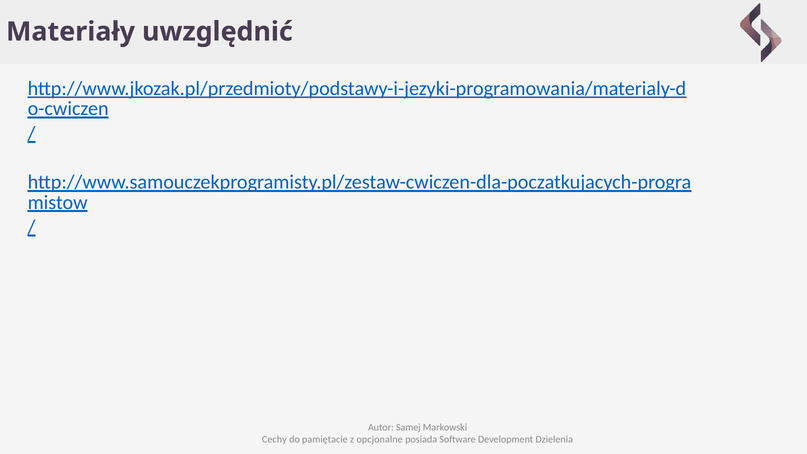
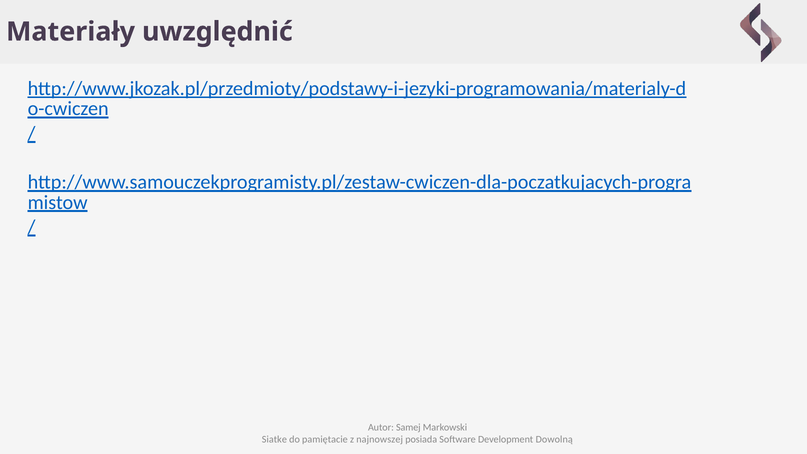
Cechy: Cechy -> Siatke (274, 440)
opcjonalne: opcjonalne -> najnowszej (380, 440)
Dzielenia: Dzielenia -> Dowolną (554, 440)
